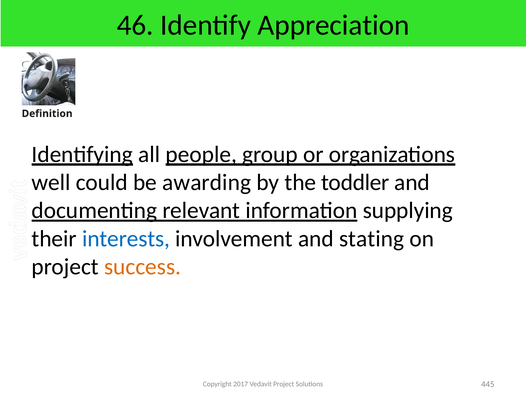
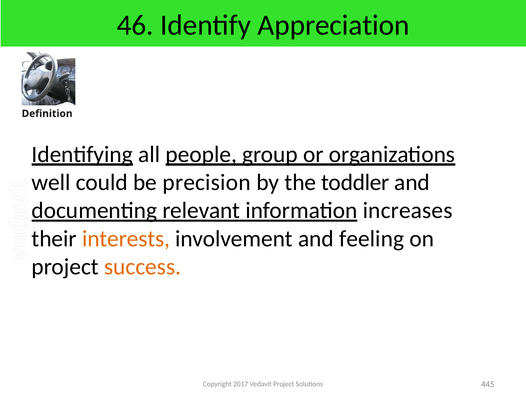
awarding: awarding -> precision (207, 182)
supplying: supplying -> increases (408, 210)
interests colour: blue -> orange (126, 238)
stating: stating -> feeling (372, 238)
